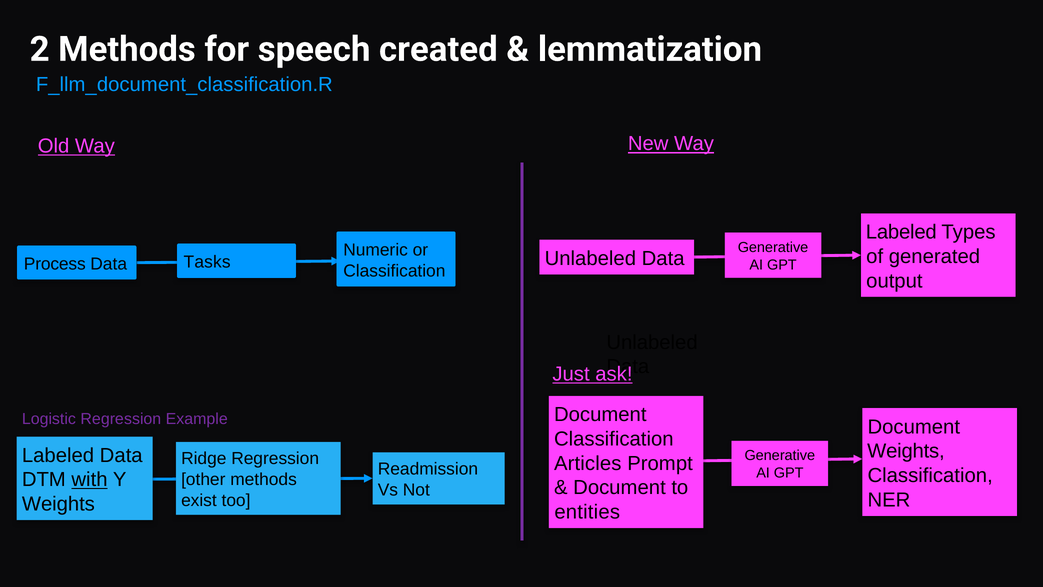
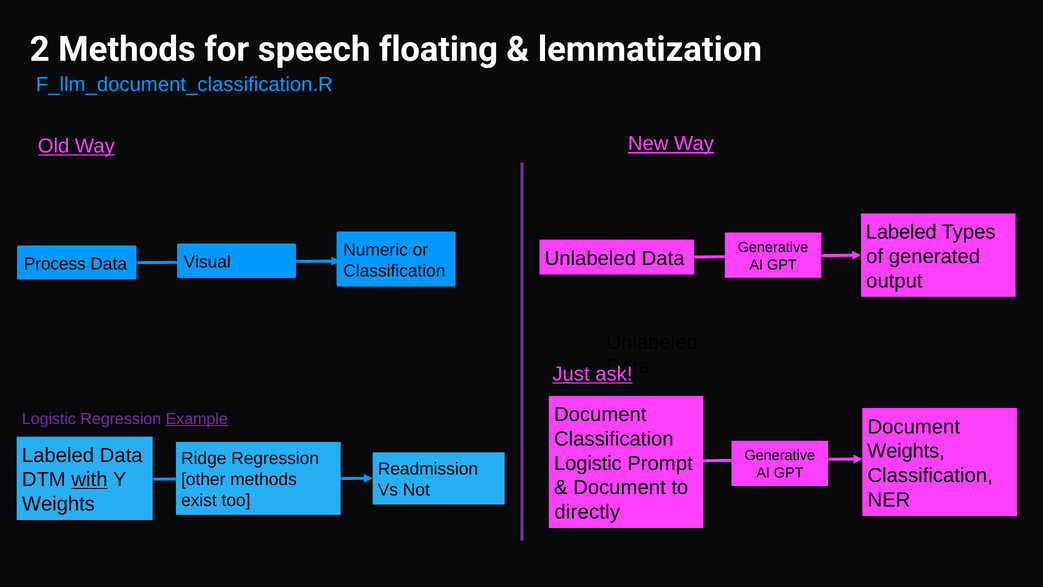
created: created -> floating (438, 49)
Tasks: Tasks -> Visual (207, 262)
Example underline: none -> present (197, 419)
Articles: Articles -> Logistic (588, 463)
entities: entities -> directly (587, 512)
